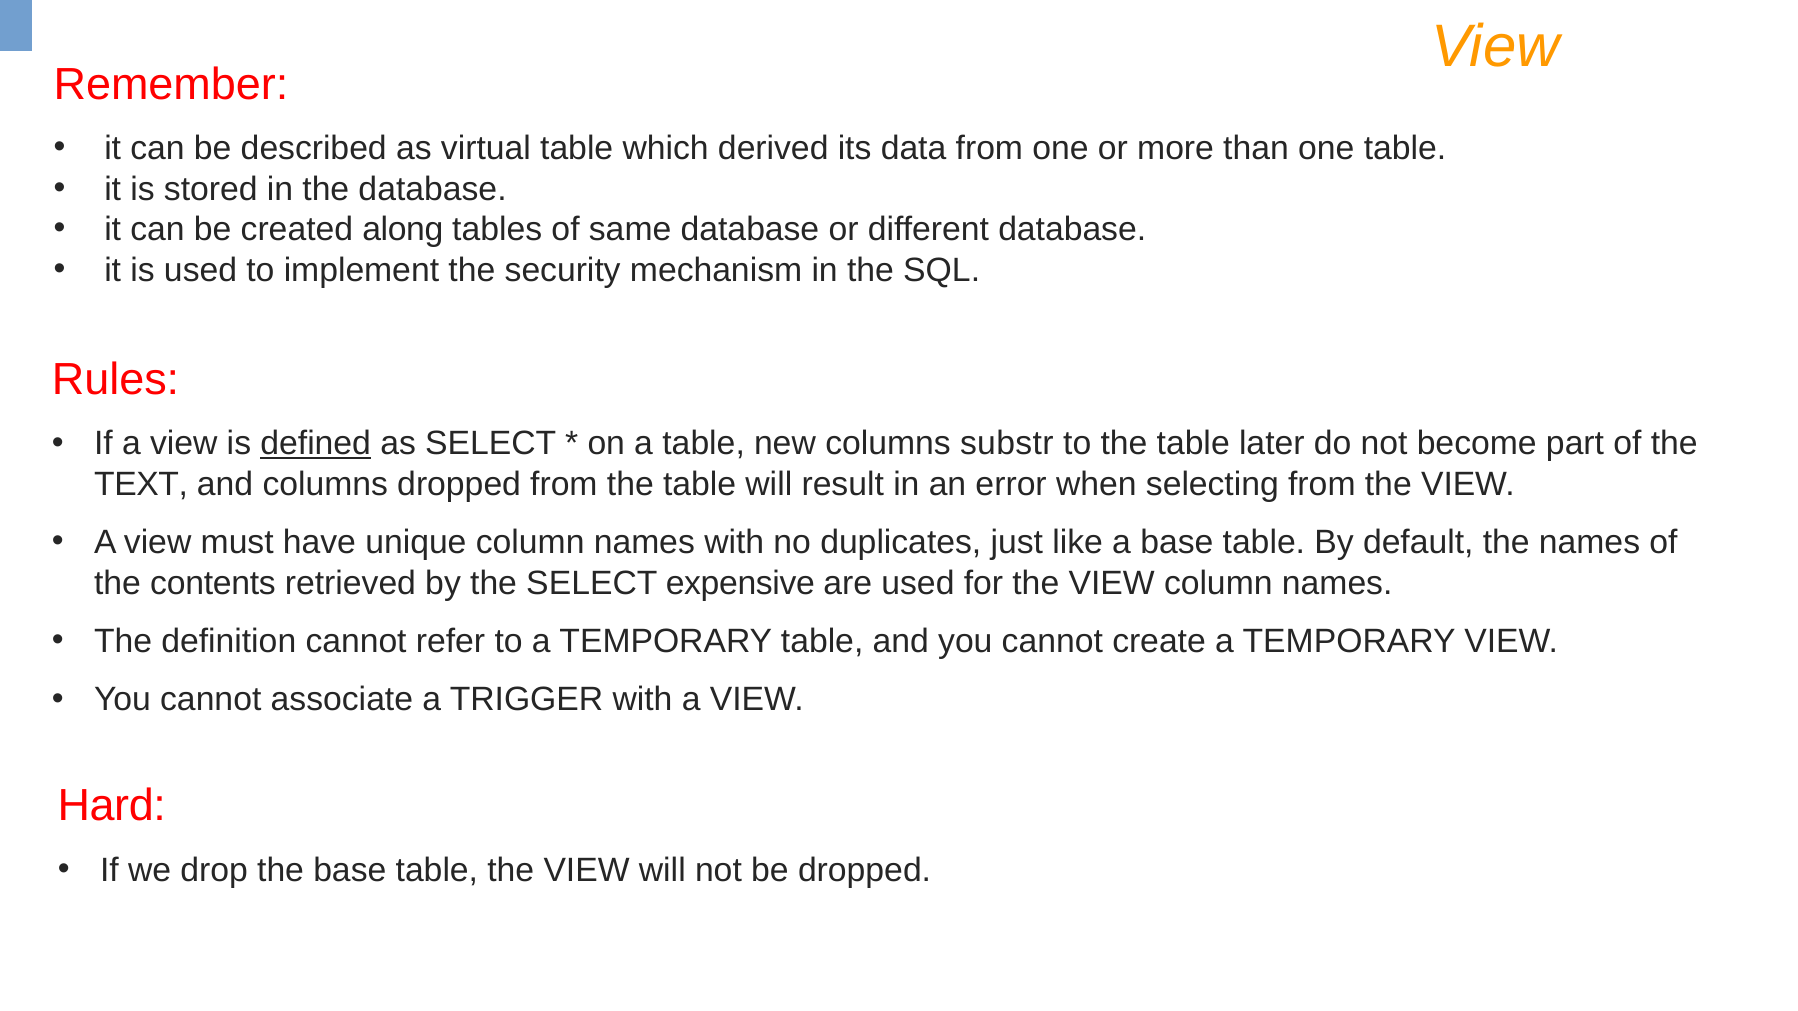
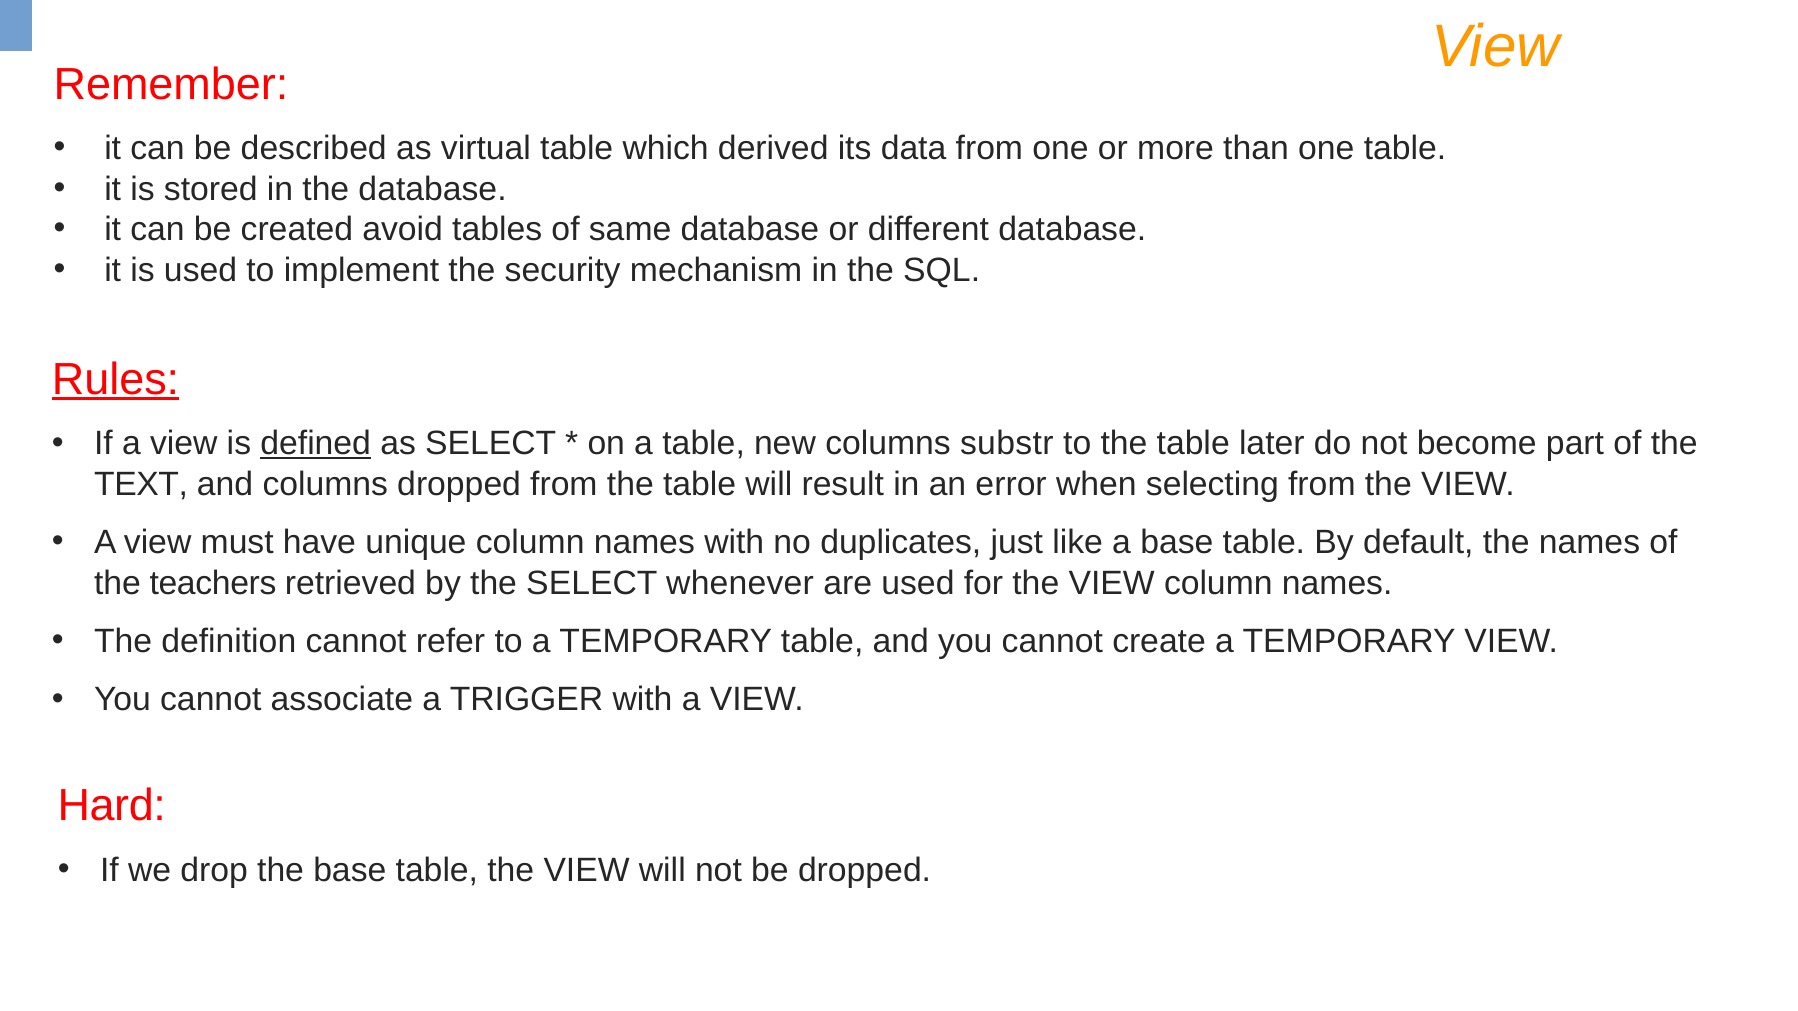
along: along -> avoid (403, 230)
Rules underline: none -> present (116, 380)
contents: contents -> teachers (213, 583)
expensive: expensive -> whenever (740, 583)
